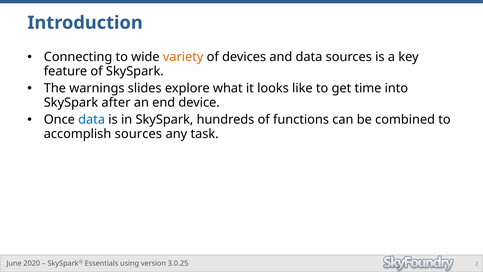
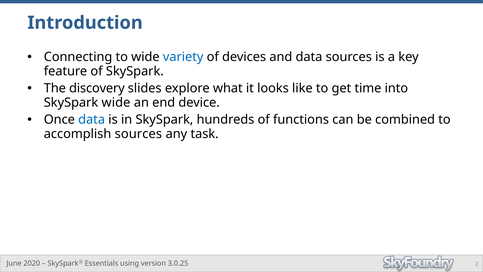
variety colour: orange -> blue (183, 57)
warnings: warnings -> discovery (97, 88)
SkySpark after: after -> wide (116, 103)
